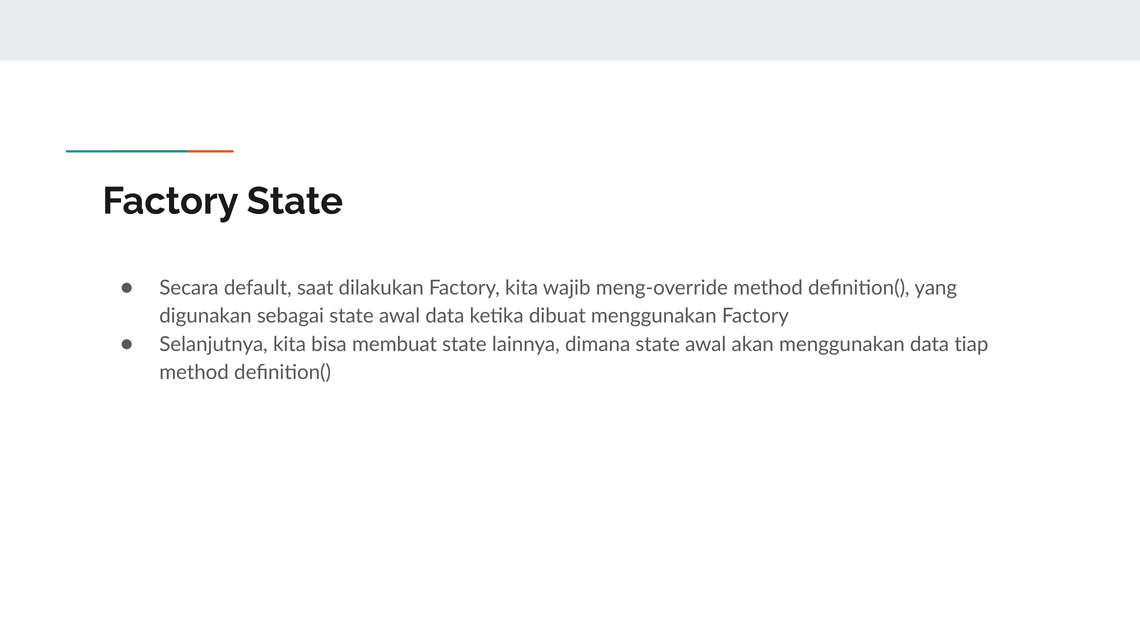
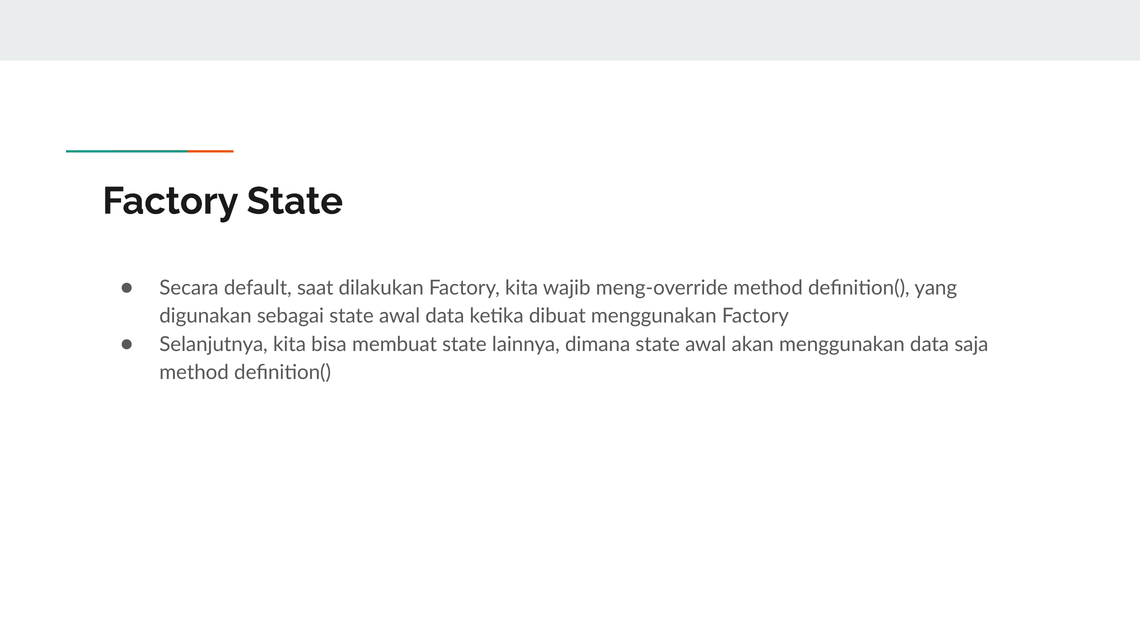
tiap: tiap -> saja (971, 345)
